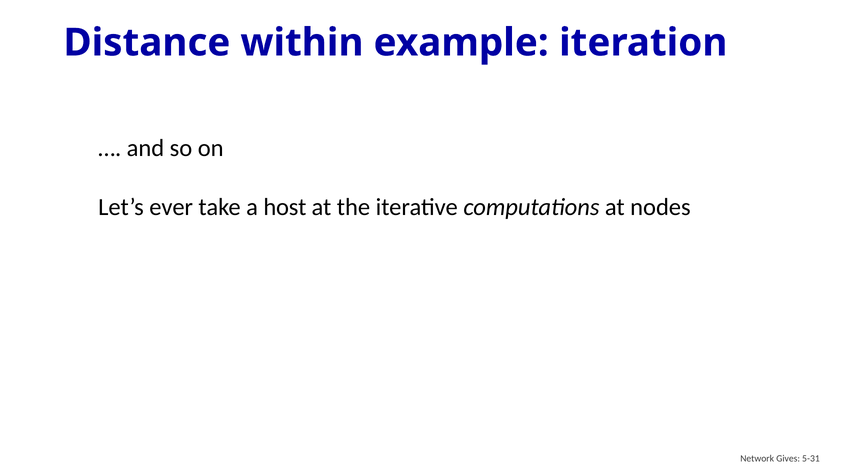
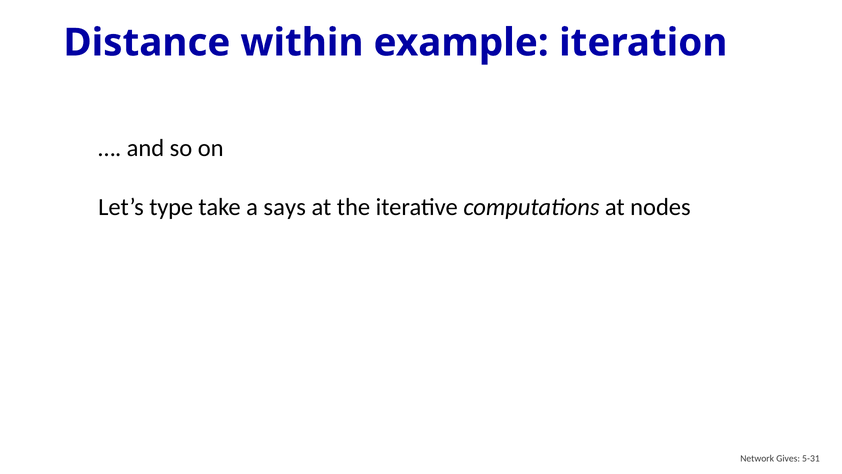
ever: ever -> type (171, 207)
host: host -> says (285, 207)
